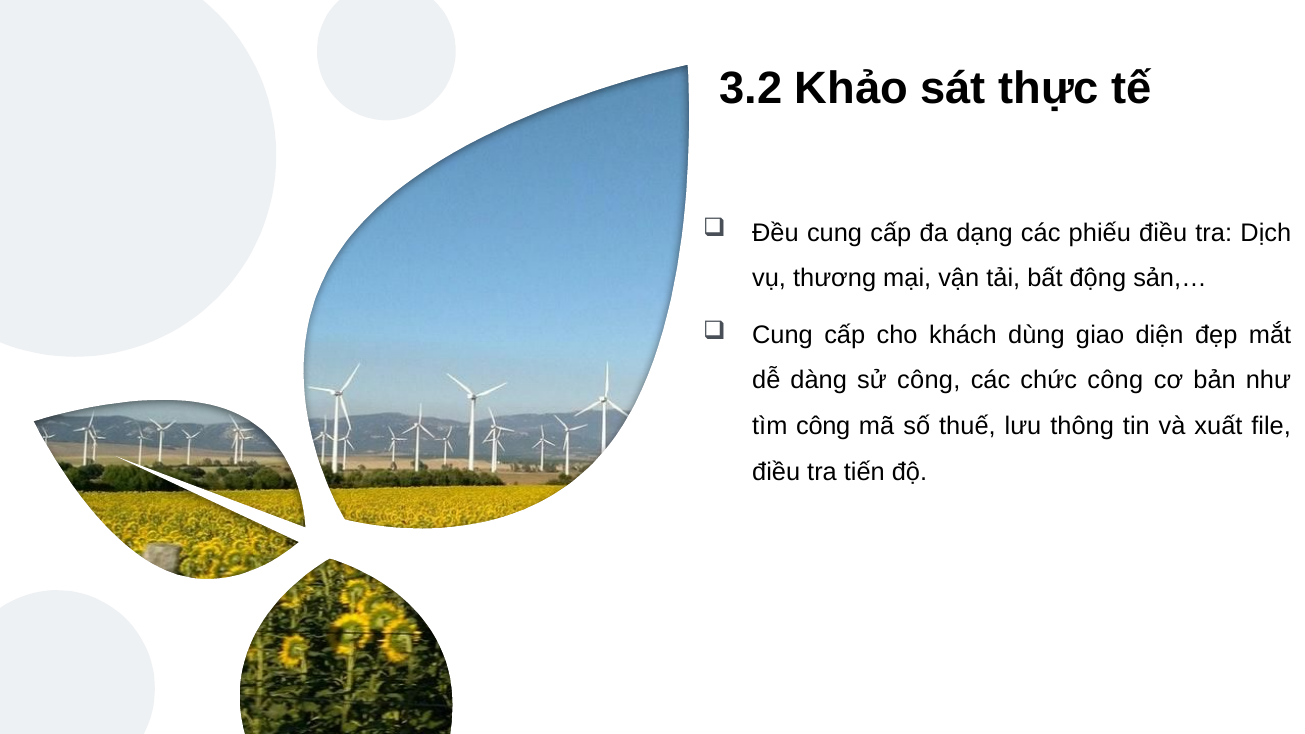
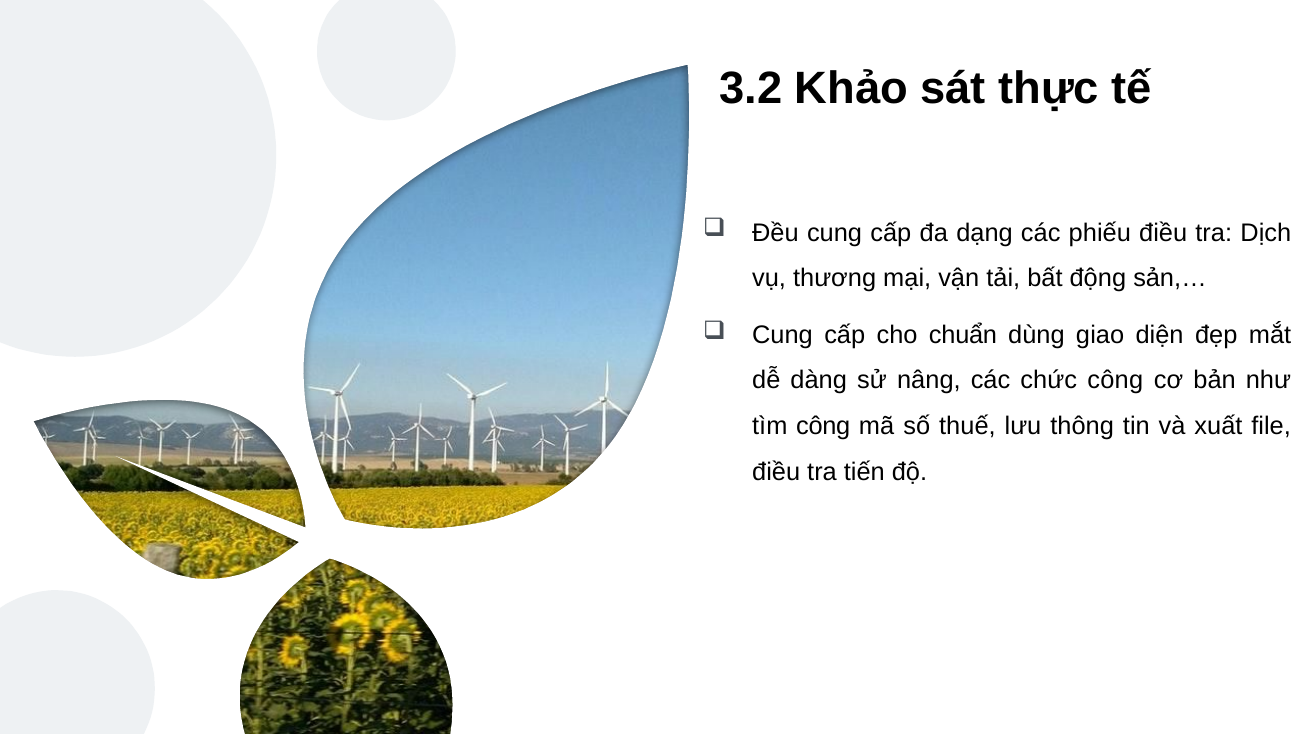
khách: khách -> chuẩn (963, 335)
sử công: công -> nâng (929, 381)
